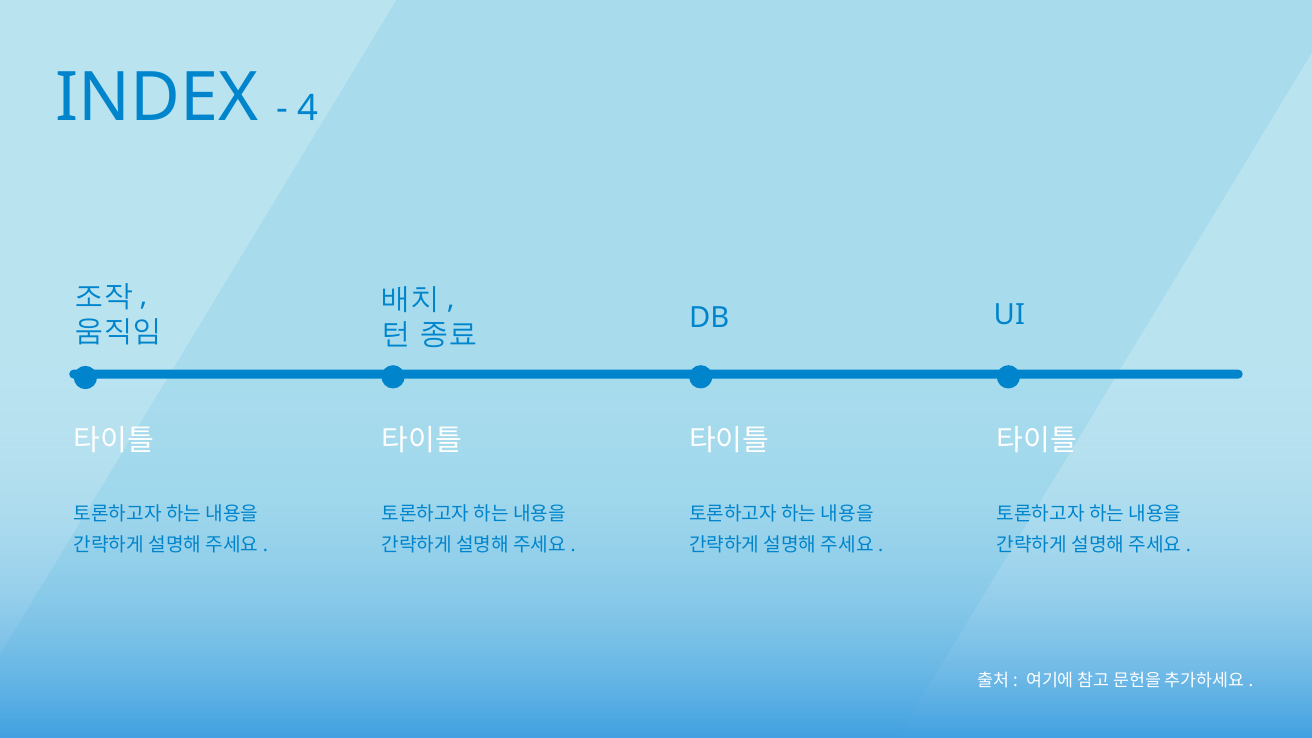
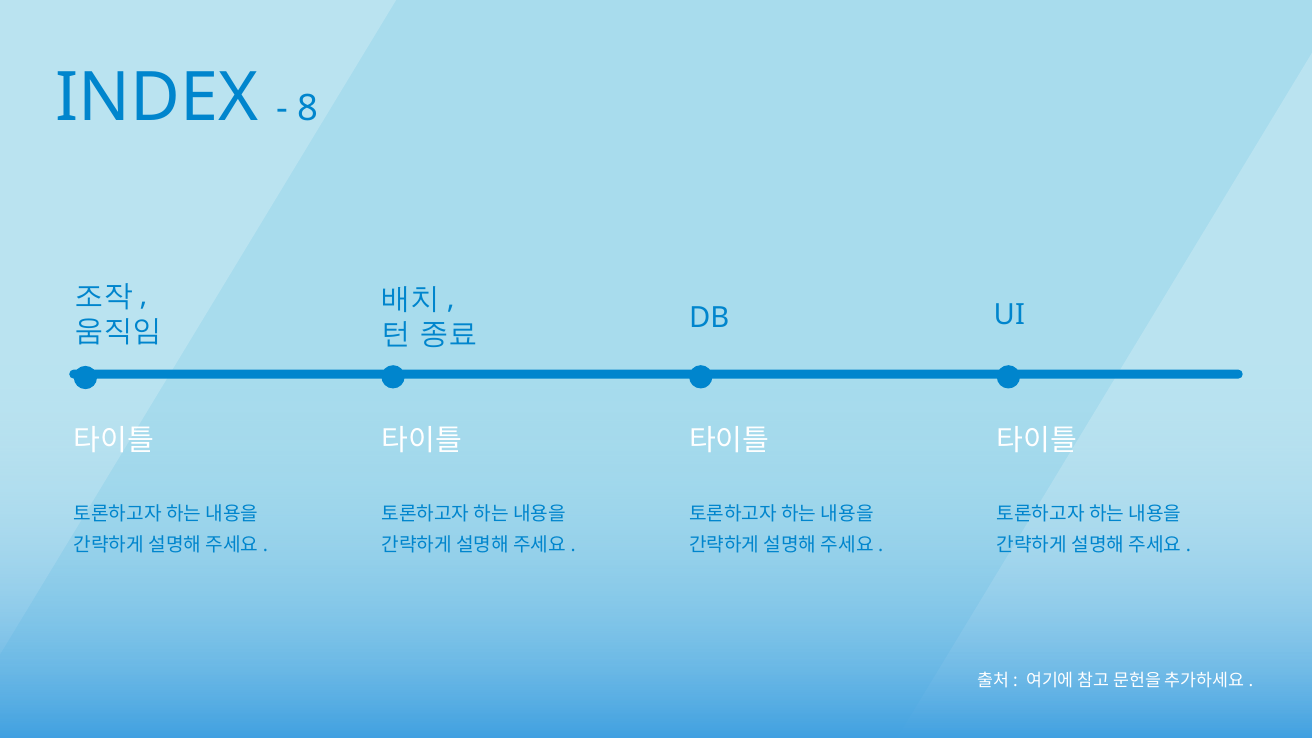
4: 4 -> 8 (308, 109)
